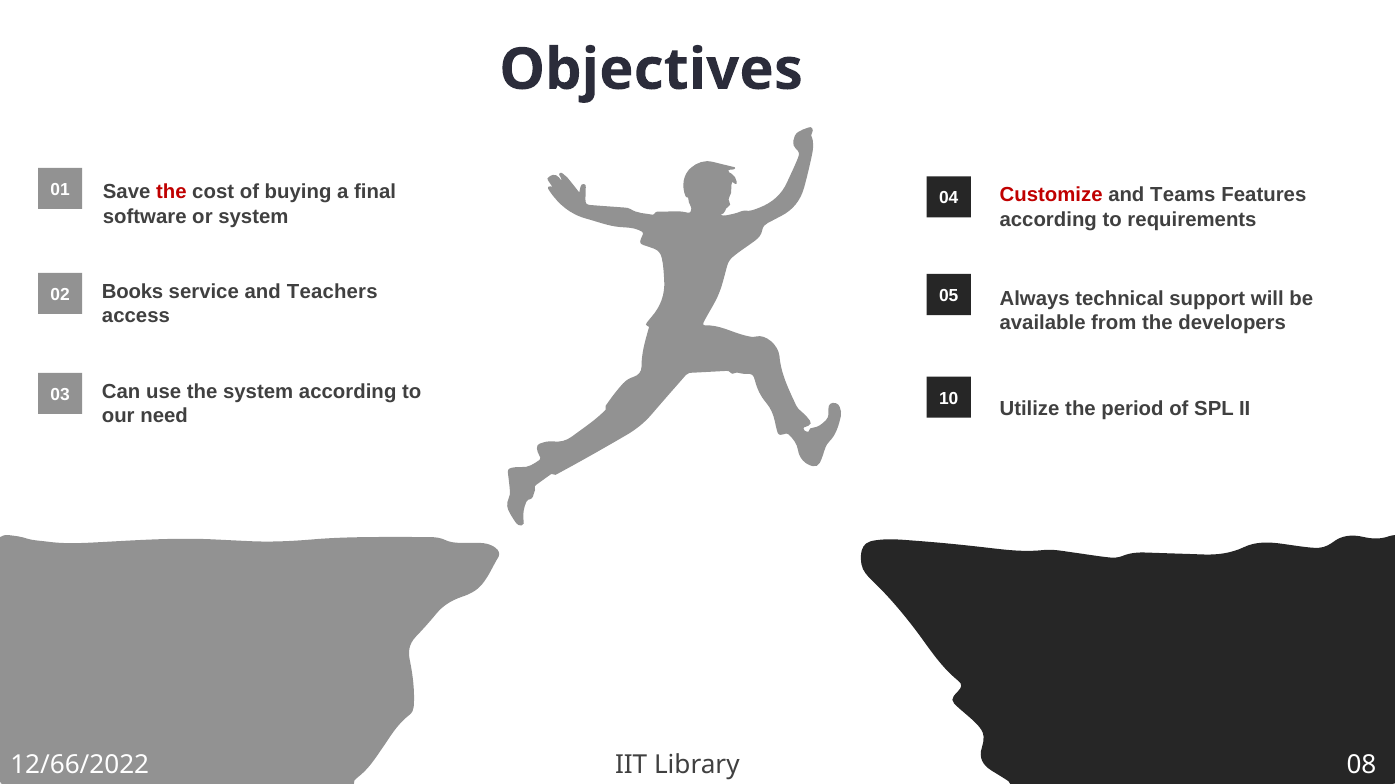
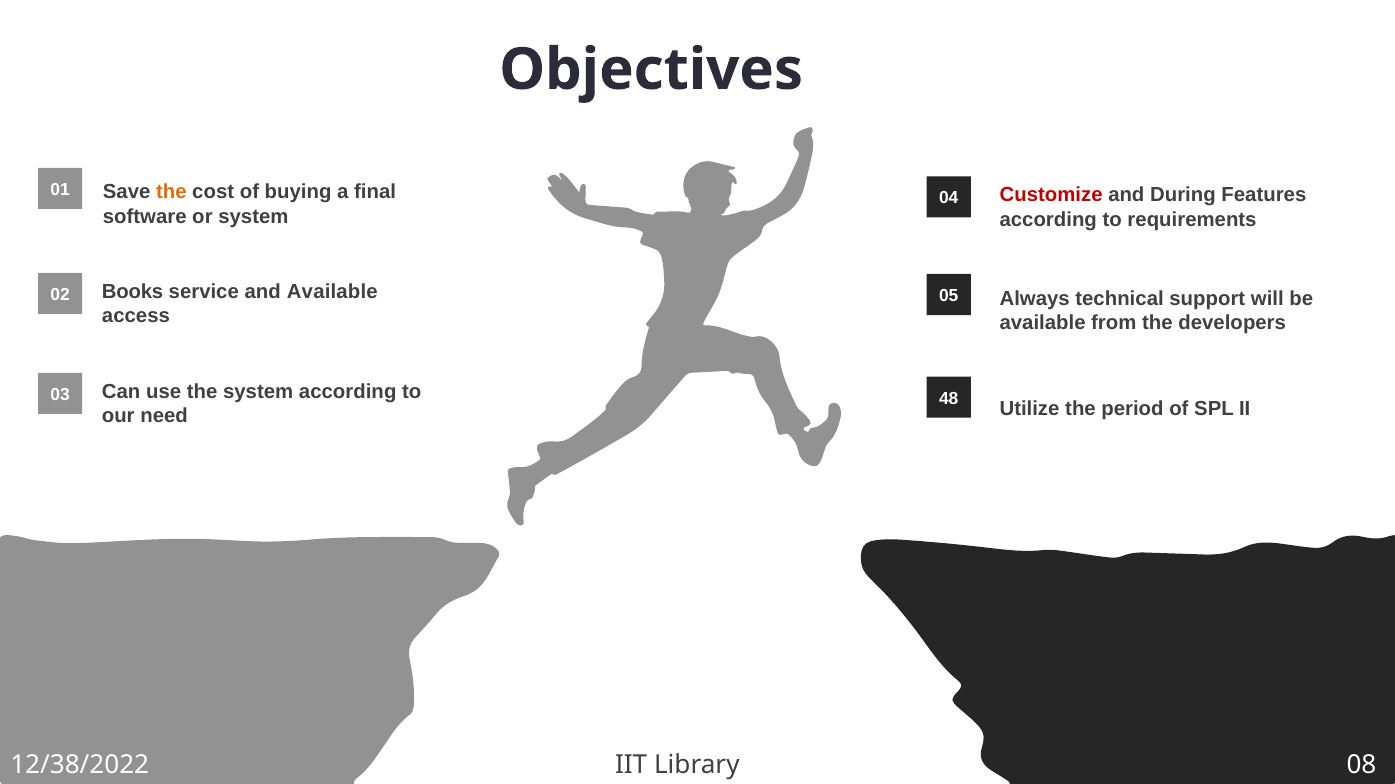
the colour: red -> orange (171, 192)
Teams: Teams -> During (1183, 195)
and Teachers: Teachers -> Available (332, 292)
10: 10 -> 48 (949, 399)
12/66/2022: 12/66/2022 -> 12/38/2022 (80, 765)
